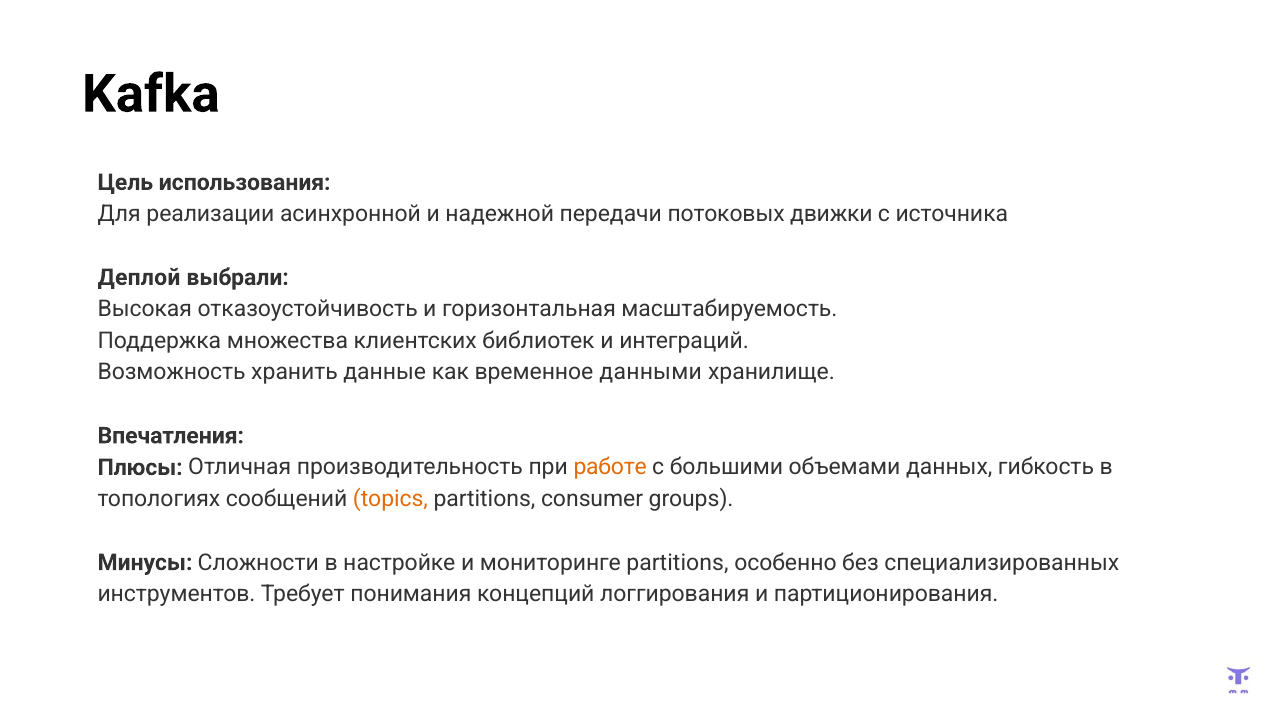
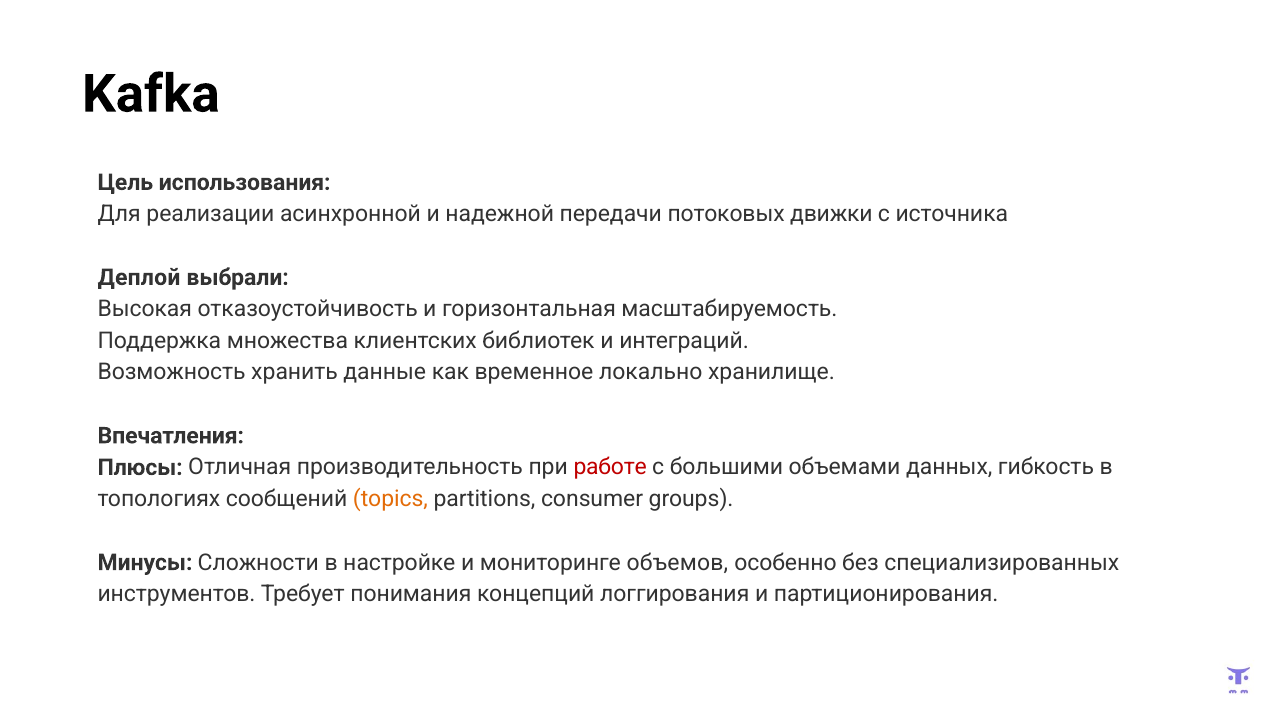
данными: данными -> локально (651, 373)
работе colour: orange -> red (610, 468)
мониторинге partitions: partitions -> объемов (677, 563)
